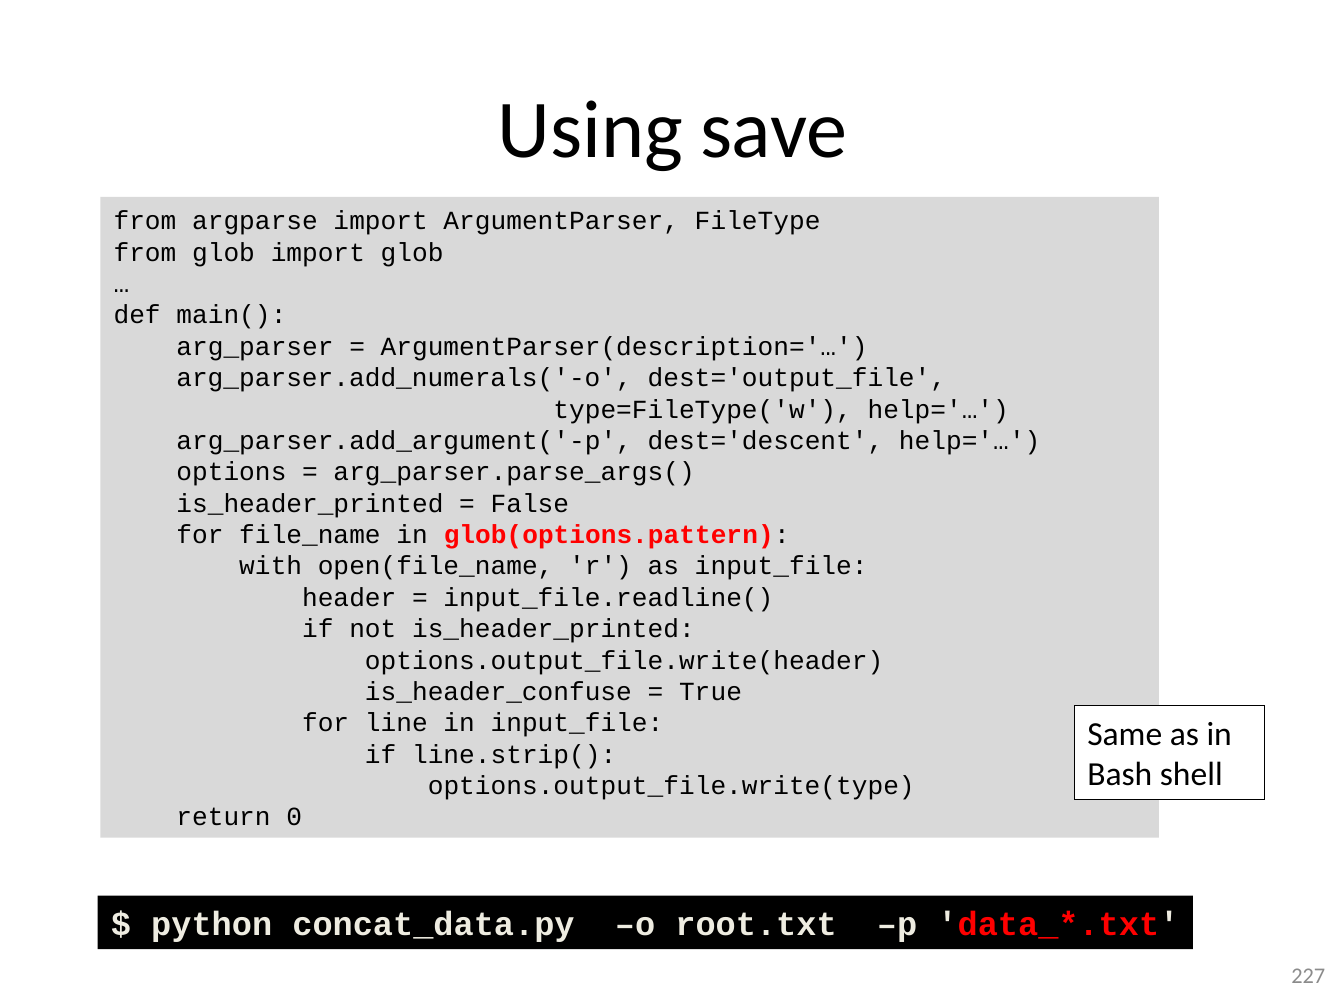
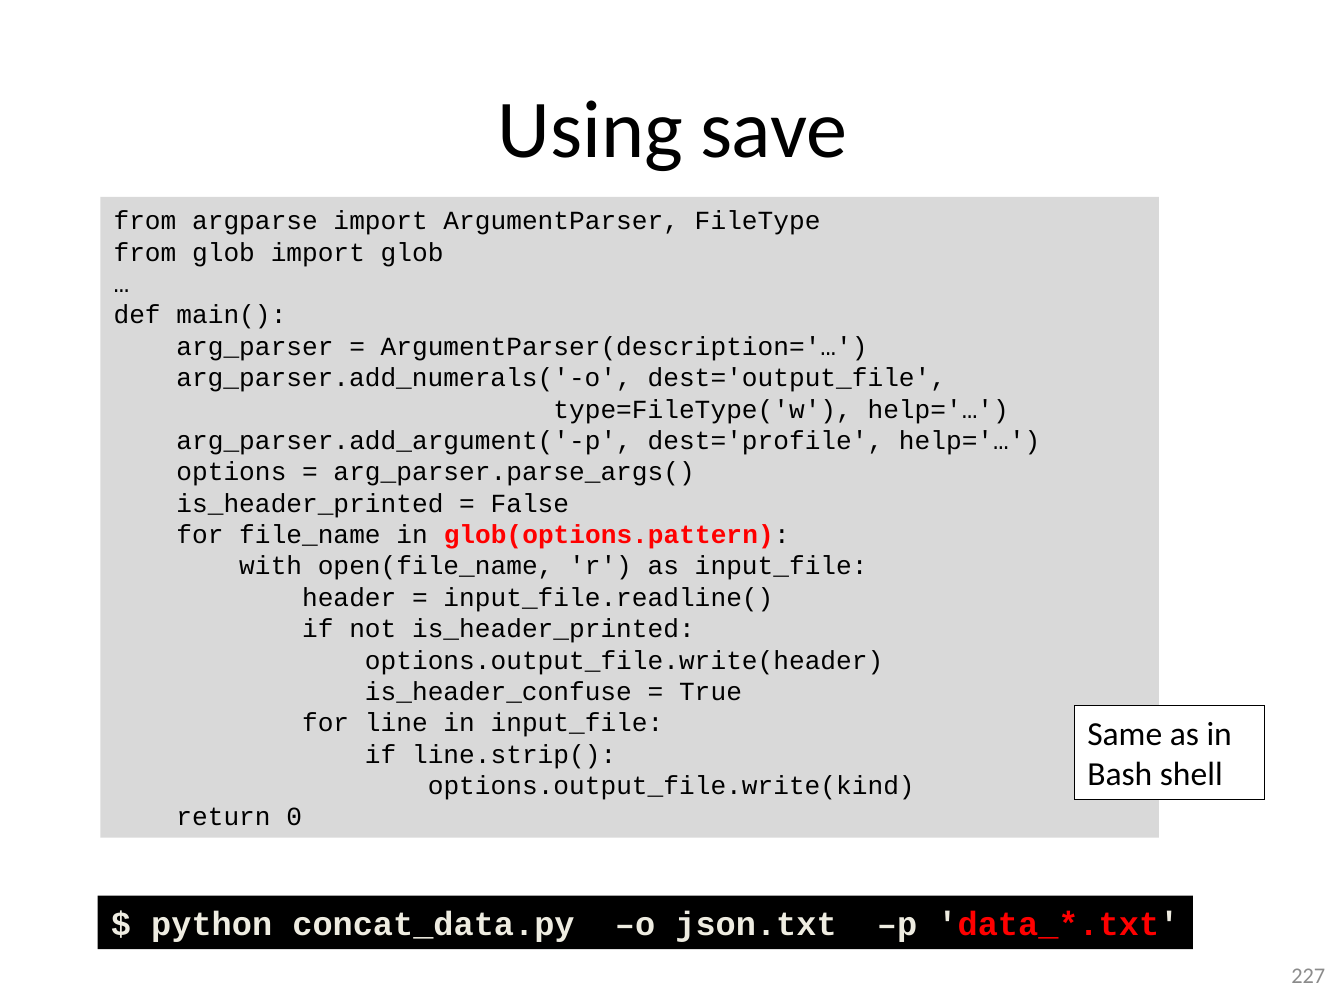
dest='descent: dest='descent -> dest='profile (766, 441)
options.output_file.write(type: options.output_file.write(type -> options.output_file.write(kind (671, 786)
root.txt: root.txt -> json.txt (756, 925)
